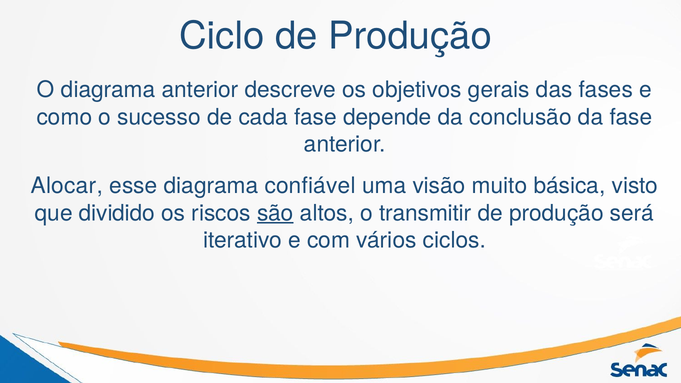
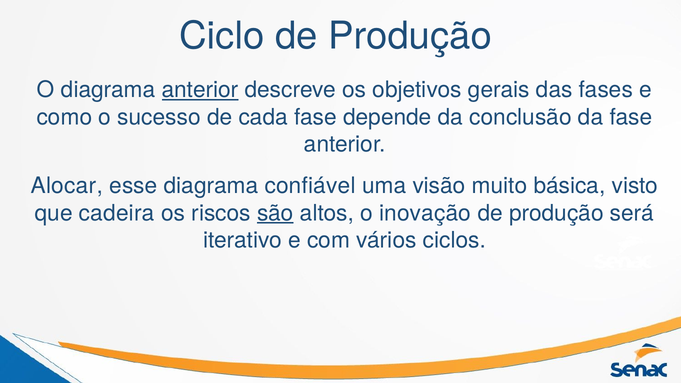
anterior underline: none -> present (200, 90)
dividido: dividido -> cadeira (117, 213)
transmitir: transmitir -> inovação (425, 213)
